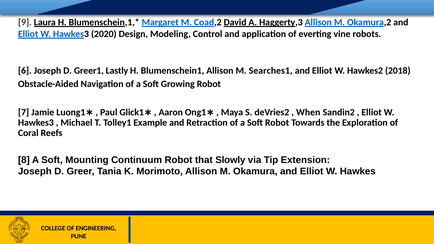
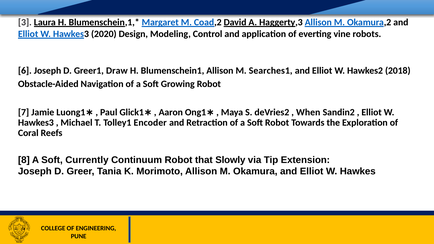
9: 9 -> 3 (25, 22)
Lastly: Lastly -> Draw (117, 71)
Example: Example -> Encoder (150, 123)
Mounting: Mounting -> Currently (87, 160)
